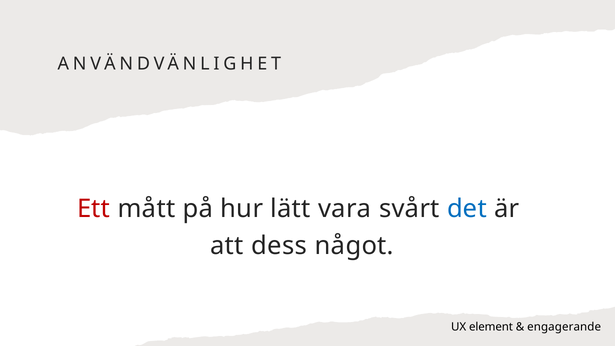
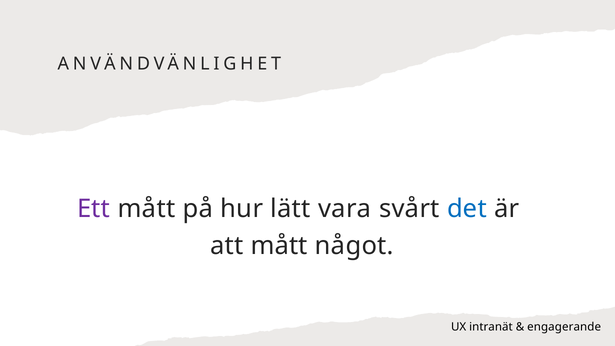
Ett colour: red -> purple (94, 209)
att dess: dess -> mått (279, 246)
element: element -> intranät (491, 327)
